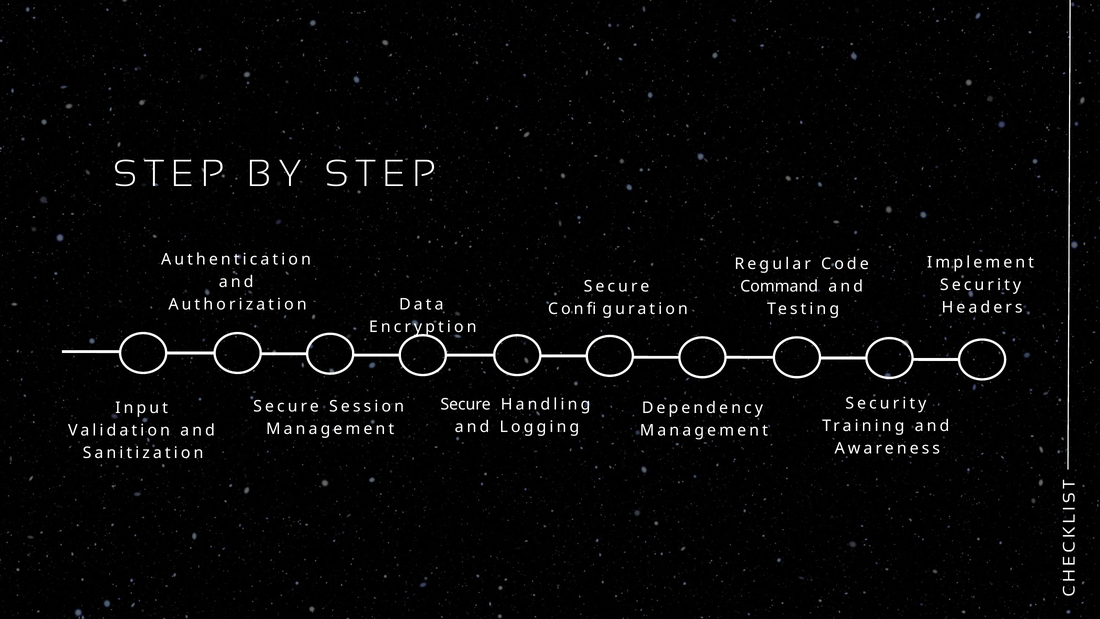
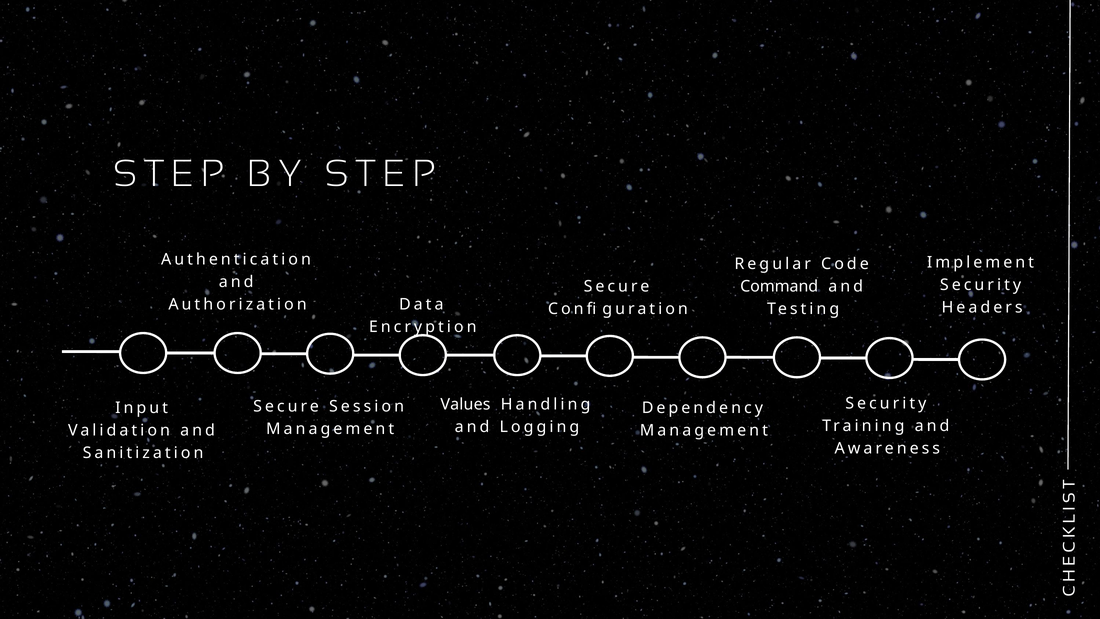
Secure: Secure -> Values (465, 404)
